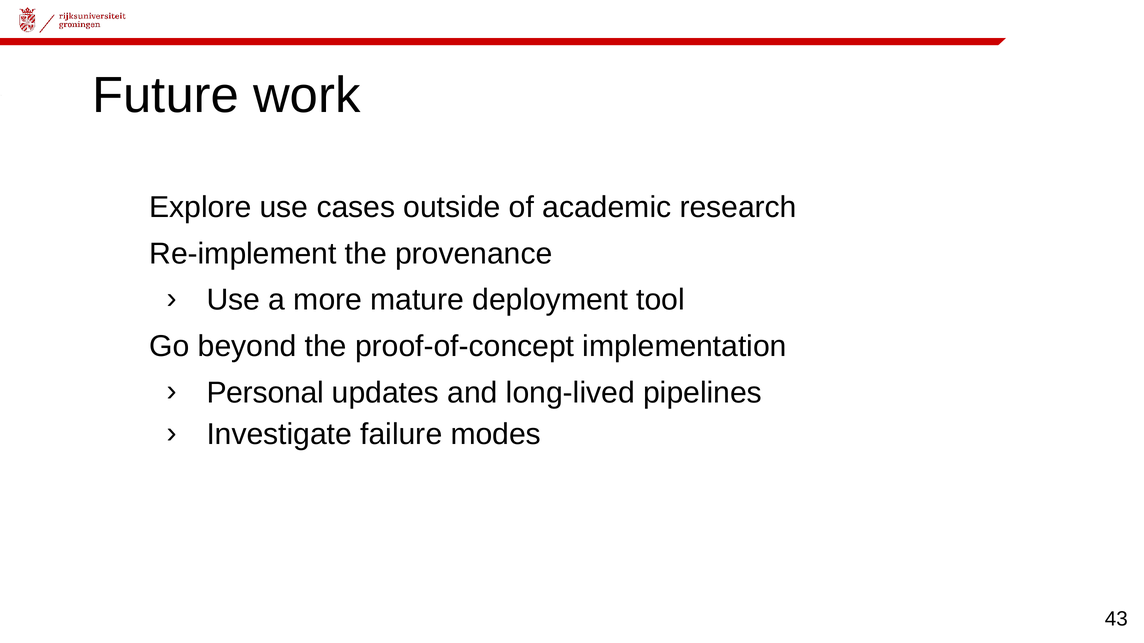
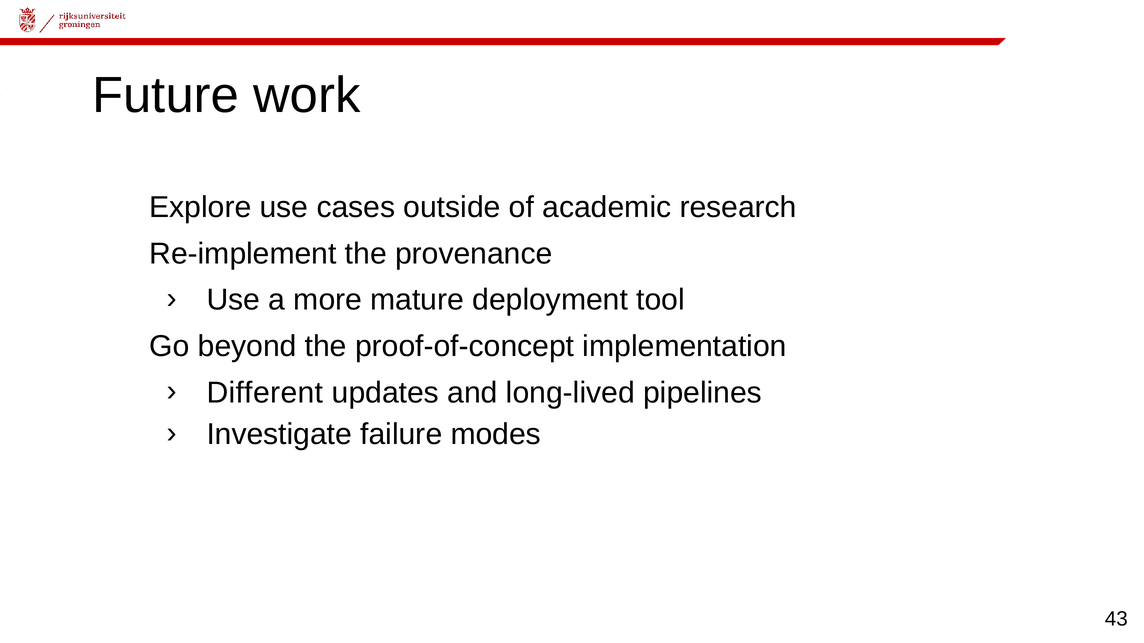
Personal: Personal -> Different (265, 393)
